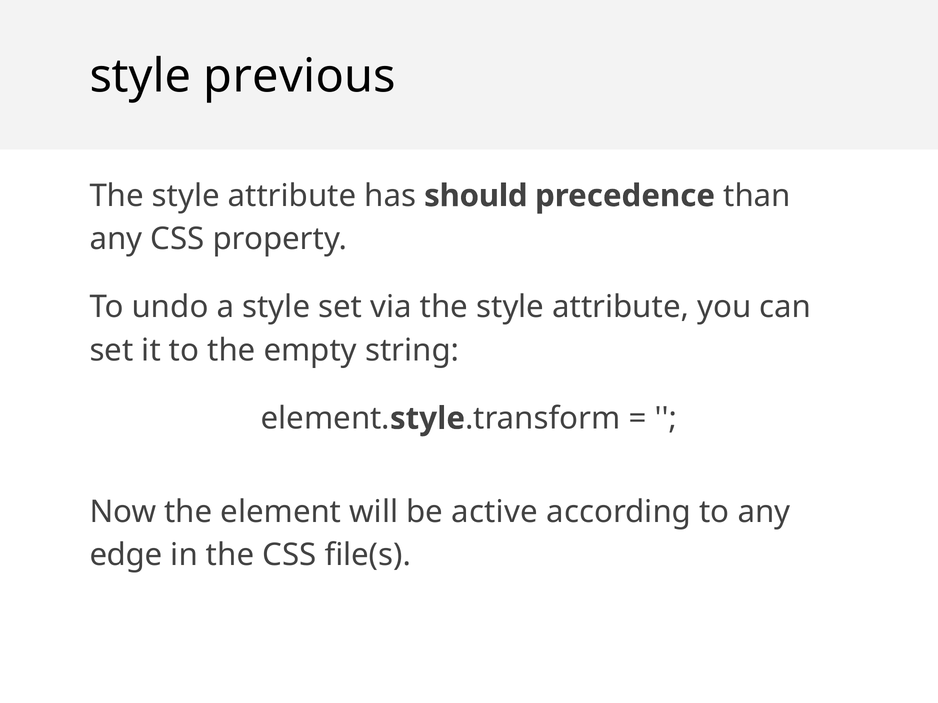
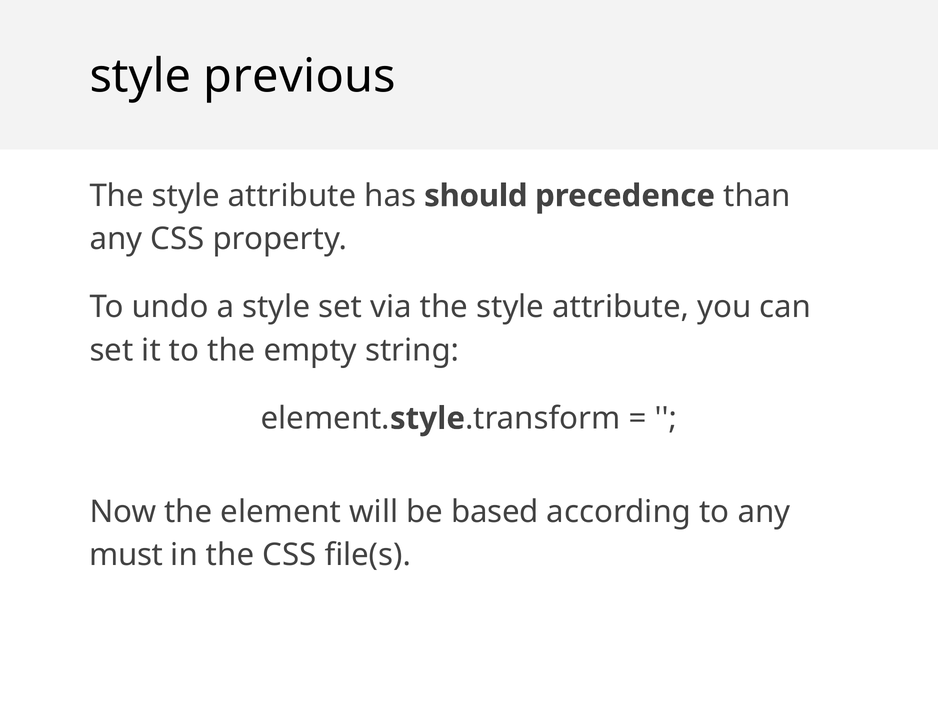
active: active -> based (495, 512)
edge: edge -> must (126, 555)
